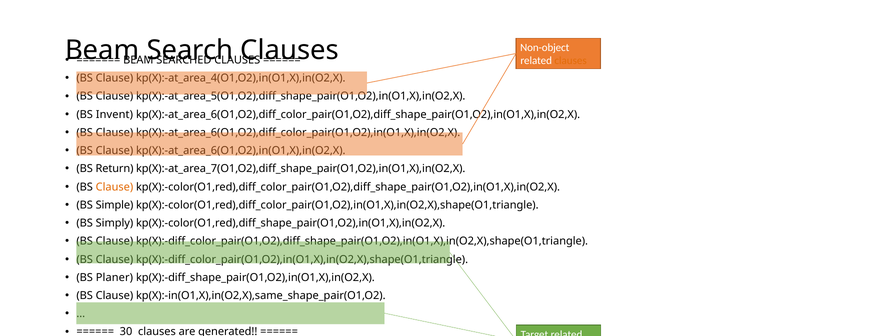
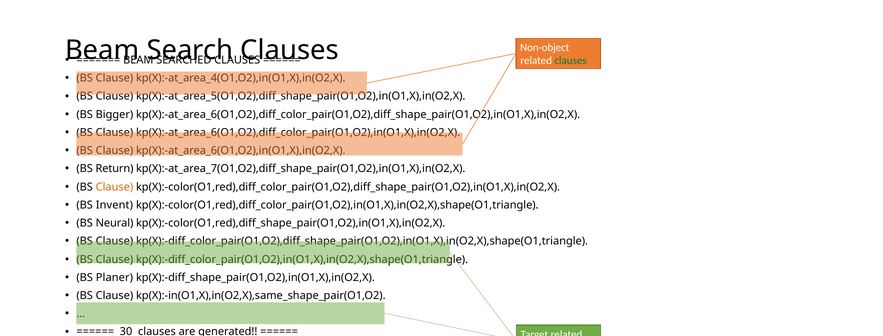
clauses colour: orange -> green (571, 61)
Invent: Invent -> Bigger (114, 115)
Simple: Simple -> Invent (114, 205)
Simply: Simply -> Neural (114, 223)
